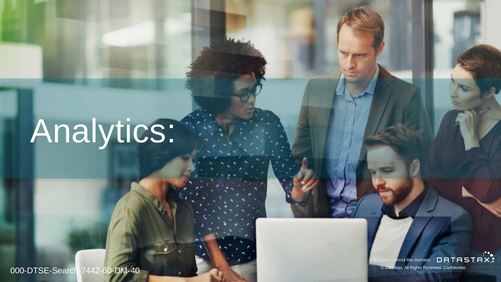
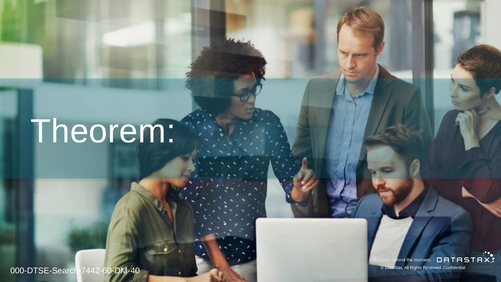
Analytics: Analytics -> Theorem (103, 131)
